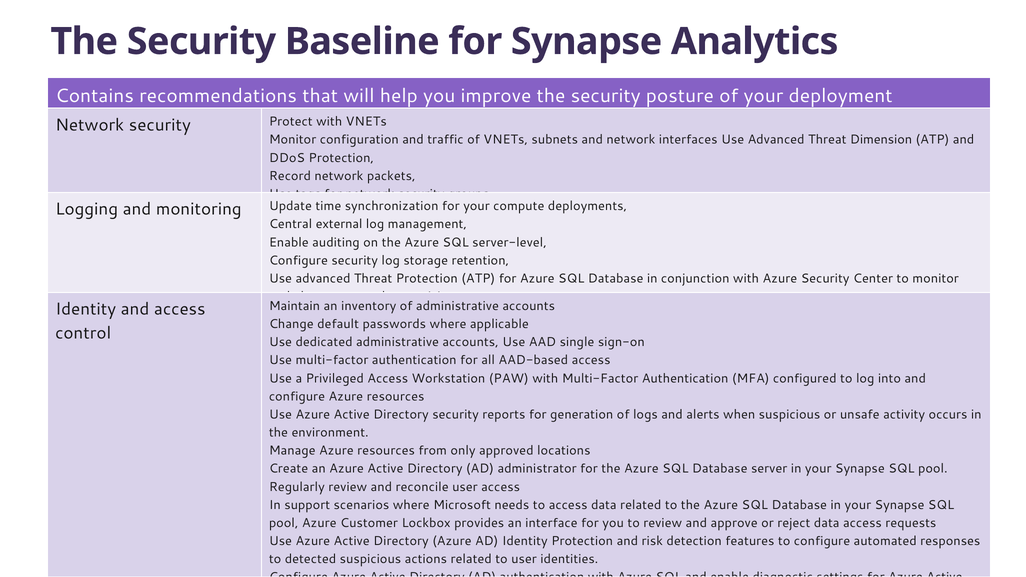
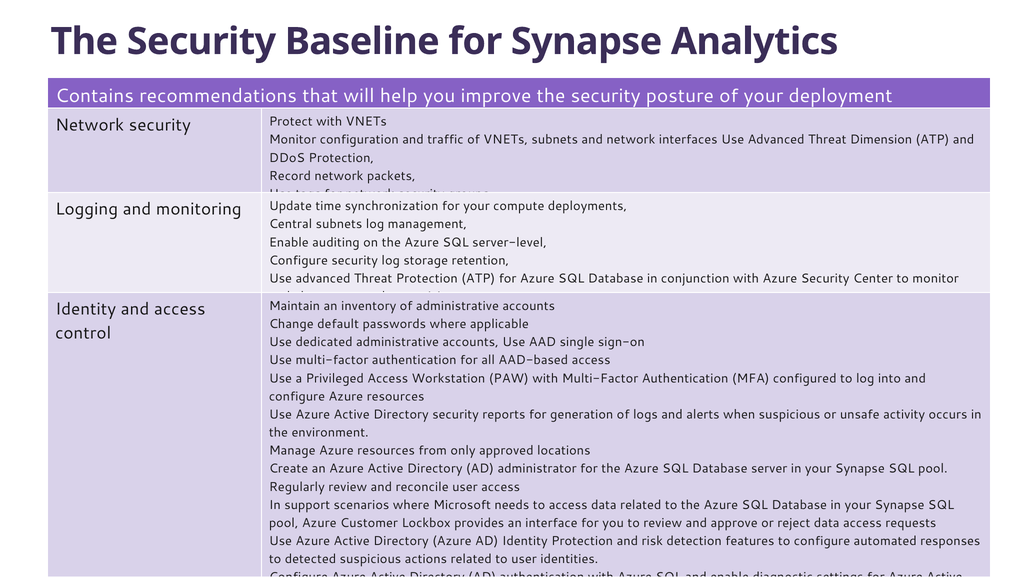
Central external: external -> subnets (339, 224)
